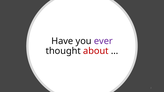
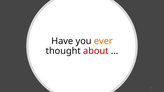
ever colour: purple -> orange (103, 41)
